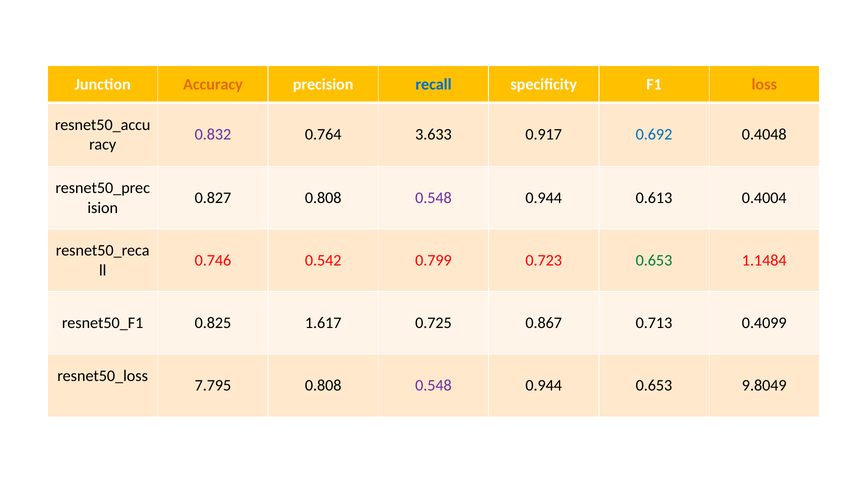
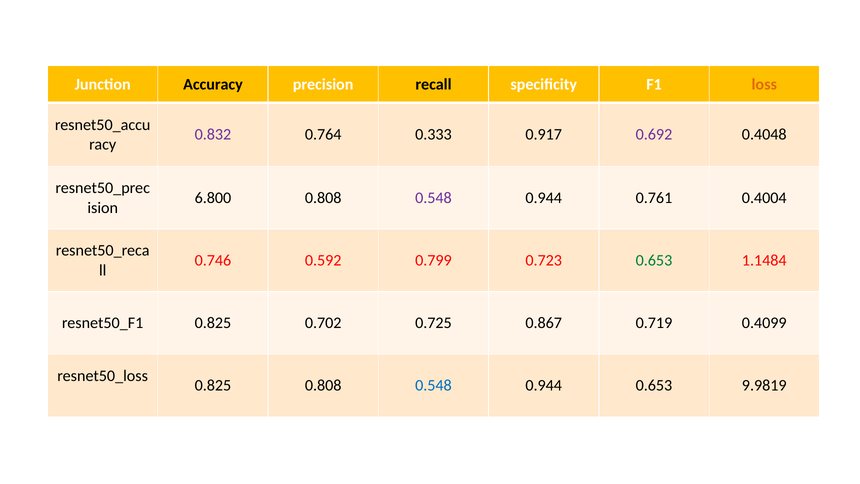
Accuracy colour: orange -> black (213, 84)
recall colour: blue -> black (434, 84)
3.633: 3.633 -> 0.333 (433, 135)
0.692 colour: blue -> purple (654, 135)
0.827: 0.827 -> 6.800 (213, 198)
0.613: 0.613 -> 0.761 (654, 198)
0.542: 0.542 -> 0.592 (323, 260)
1.617: 1.617 -> 0.702 (323, 323)
0.713: 0.713 -> 0.719 (654, 323)
7.795: 7.795 -> 0.825 (213, 385)
0.548 colour: purple -> blue (433, 385)
9.8049: 9.8049 -> 9.9819 (764, 385)
